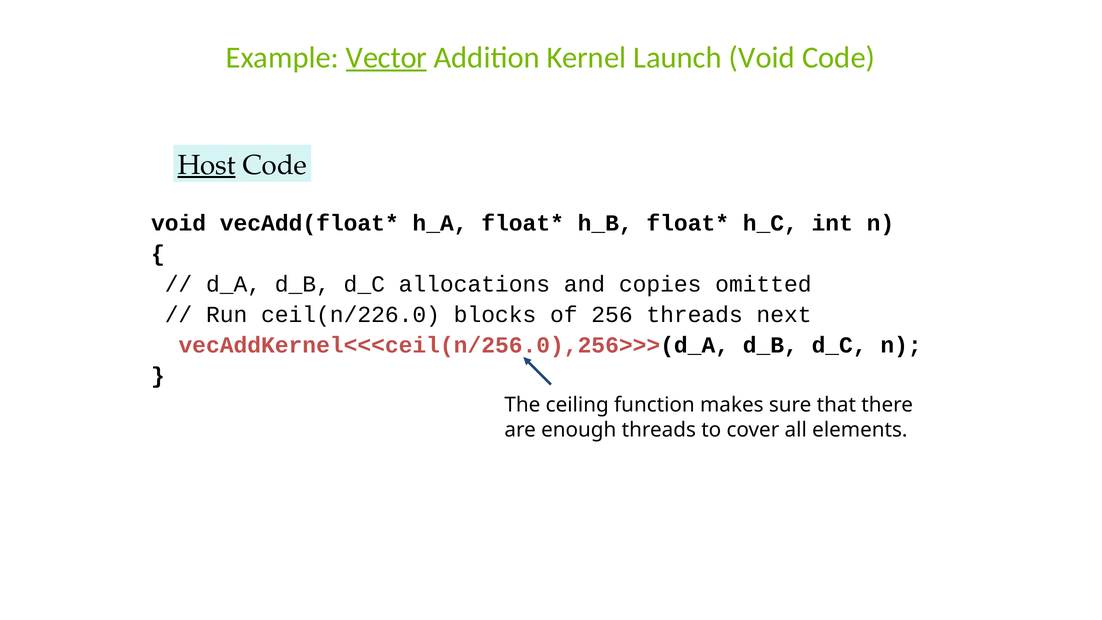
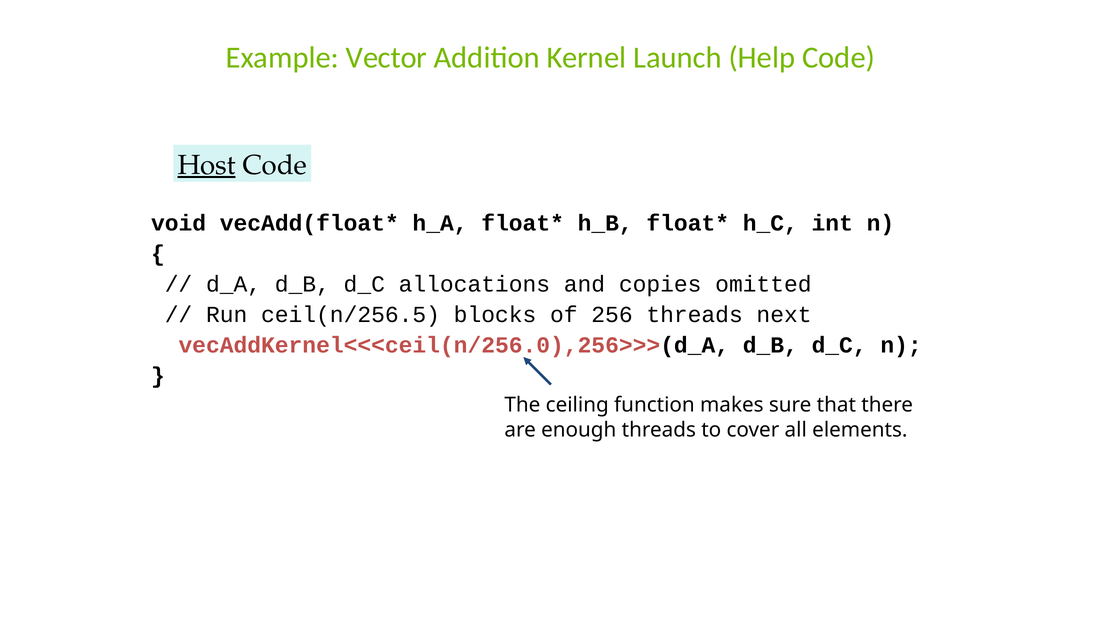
Vector underline: present -> none (386, 57)
Launch Void: Void -> Help (762, 57)
ceil(n/226.0: ceil(n/226.0 -> ceil(n/256.5 (351, 315)
